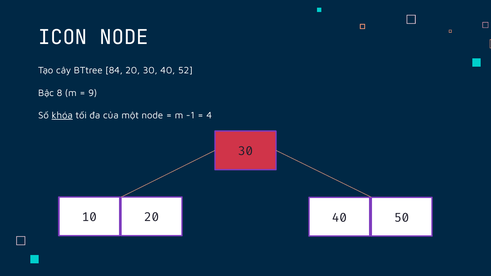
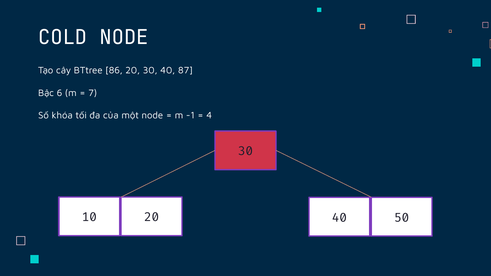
ICON: ICON -> COLD (63, 37)
84: 84 -> 86 (114, 71)
52: 52 -> 87 (185, 71)
8: 8 -> 6 (59, 93)
9: 9 -> 7 (93, 93)
khóa underline: present -> none (62, 115)
